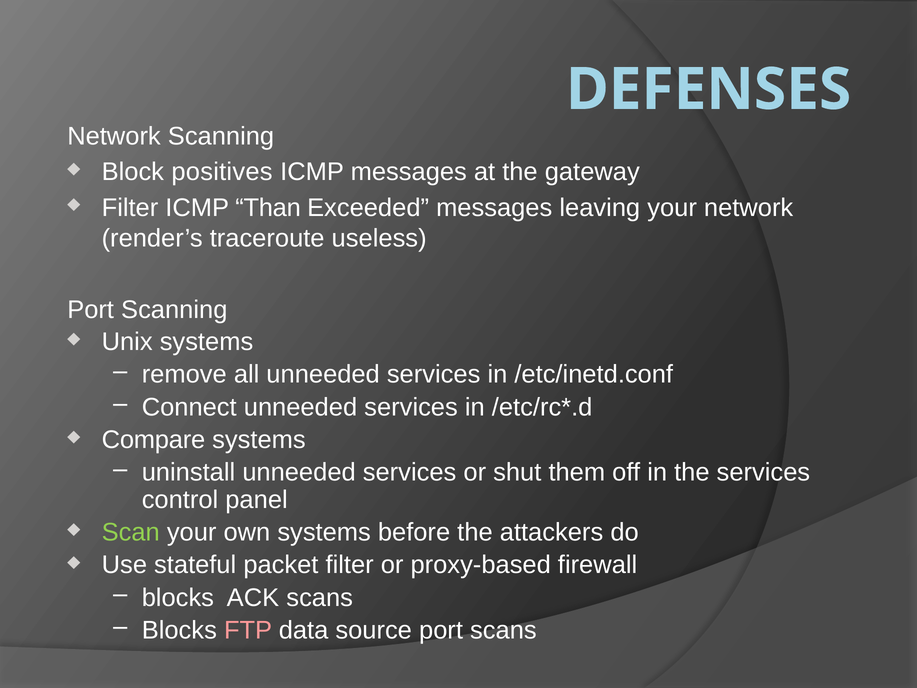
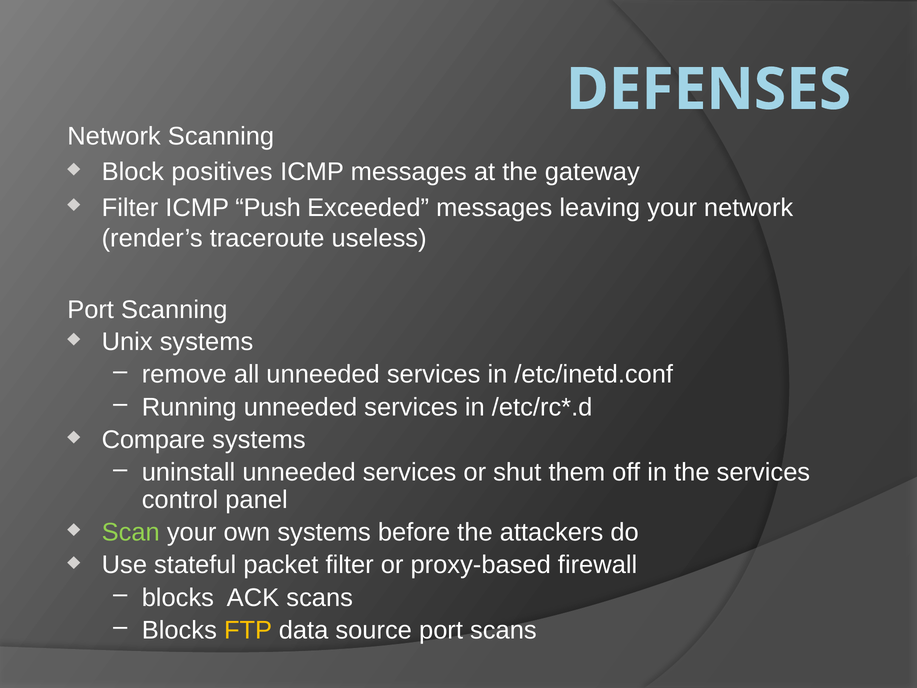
Than: Than -> Push (268, 208)
Connect: Connect -> Running (189, 407)
FTP colour: pink -> yellow (248, 630)
